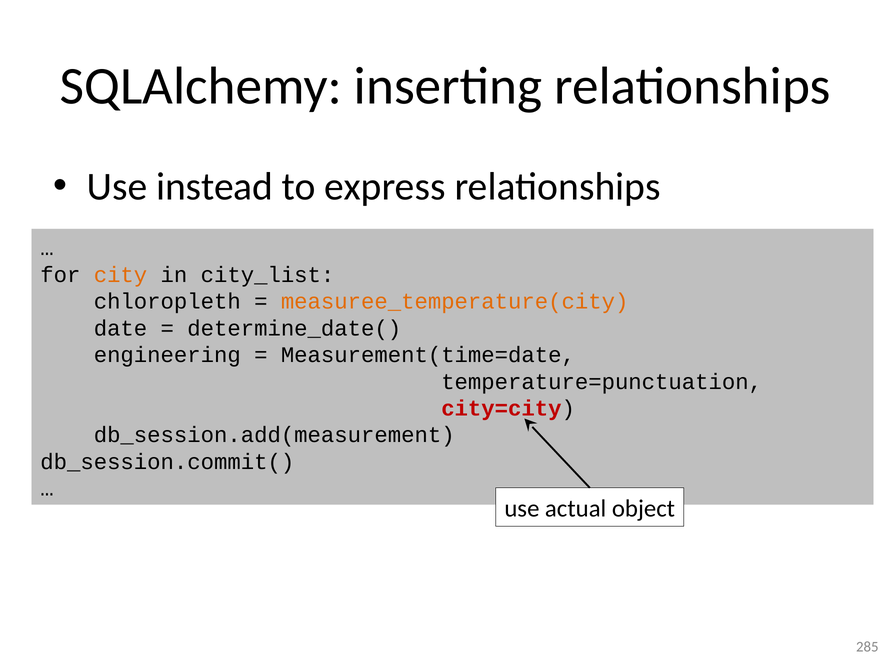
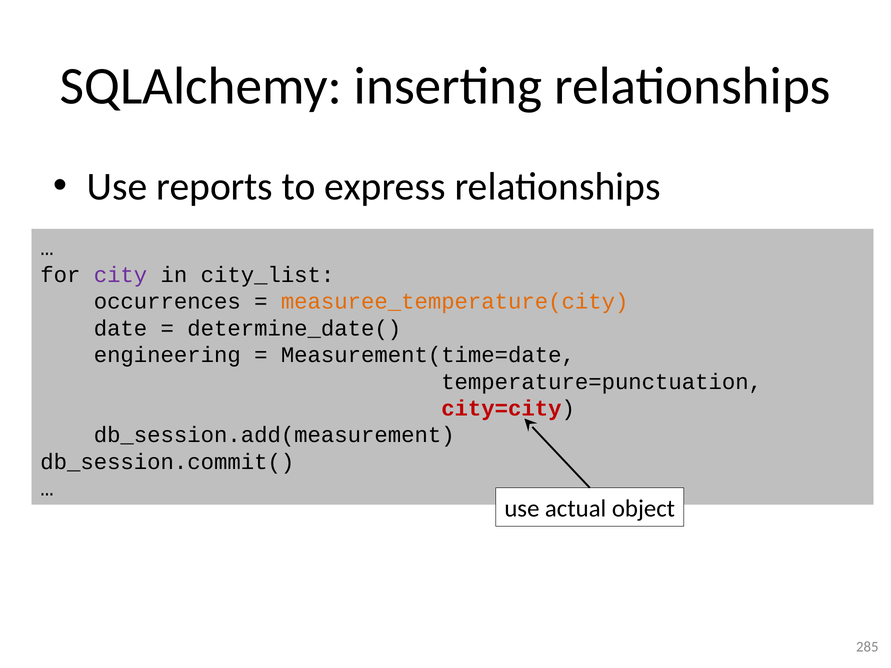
instead: instead -> reports (215, 187)
city colour: orange -> purple (120, 275)
chloropleth: chloropleth -> occurrences (167, 302)
